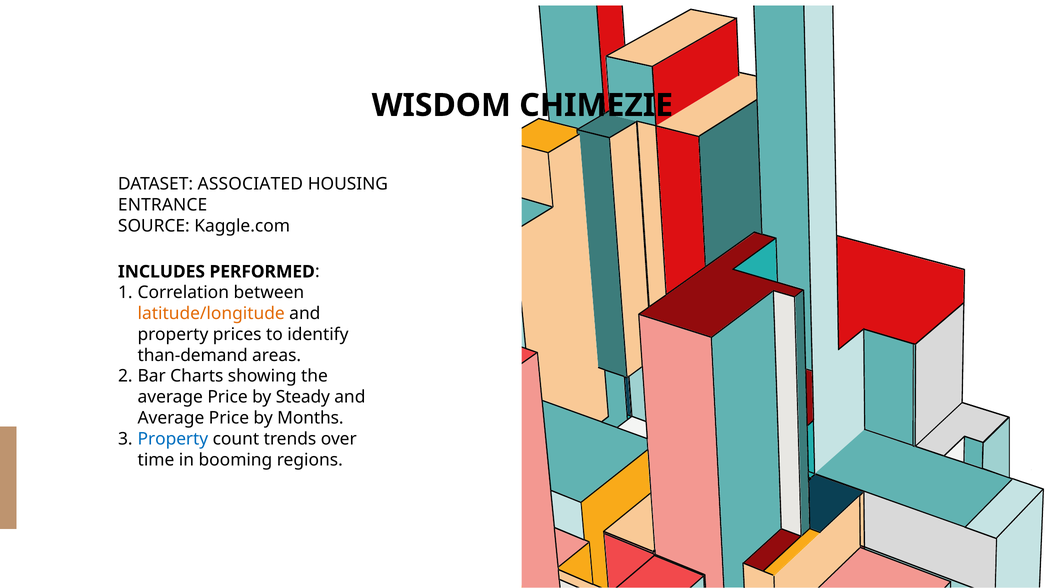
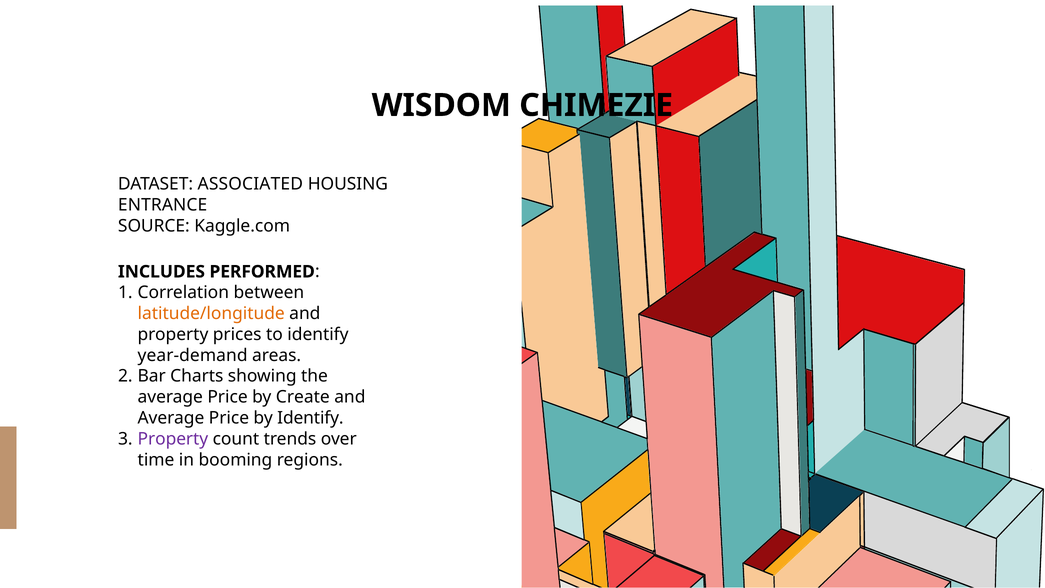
than-demand: than-demand -> year-demand (193, 355)
Steady: Steady -> Create (303, 397)
by Months: Months -> Identify (310, 418)
Property colour: blue -> purple (173, 439)
